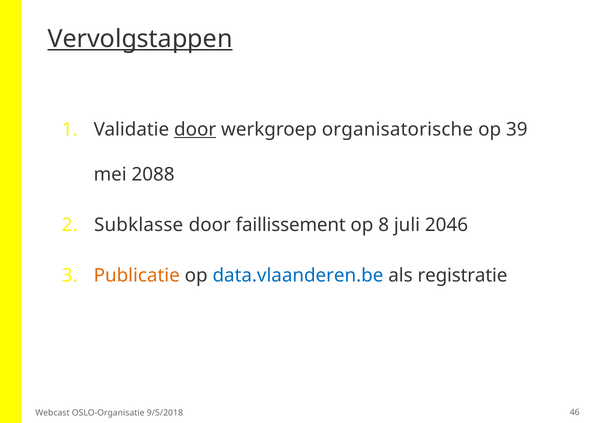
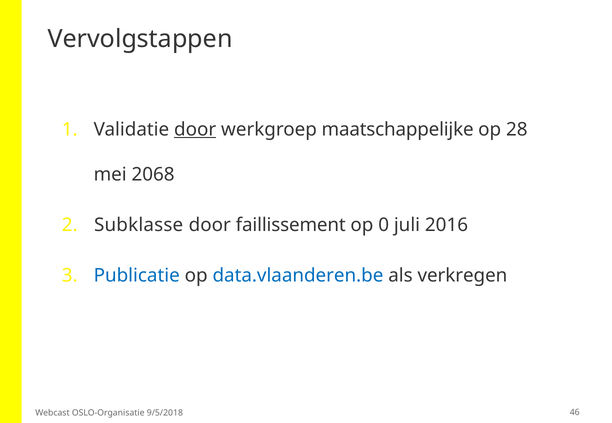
Vervolgstappen underline: present -> none (140, 39)
organisatorische: organisatorische -> maatschappelijke (398, 130)
39: 39 -> 28 (517, 130)
2088: 2088 -> 2068 (153, 175)
8: 8 -> 0 (384, 225)
2046: 2046 -> 2016 (447, 225)
Publicatie colour: orange -> blue (137, 276)
registratie: registratie -> verkregen (462, 276)
